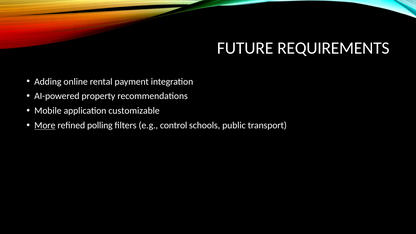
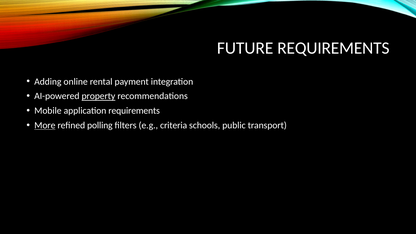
property underline: none -> present (98, 96)
application customizable: customizable -> requirements (134, 111)
control: control -> criteria (174, 125)
